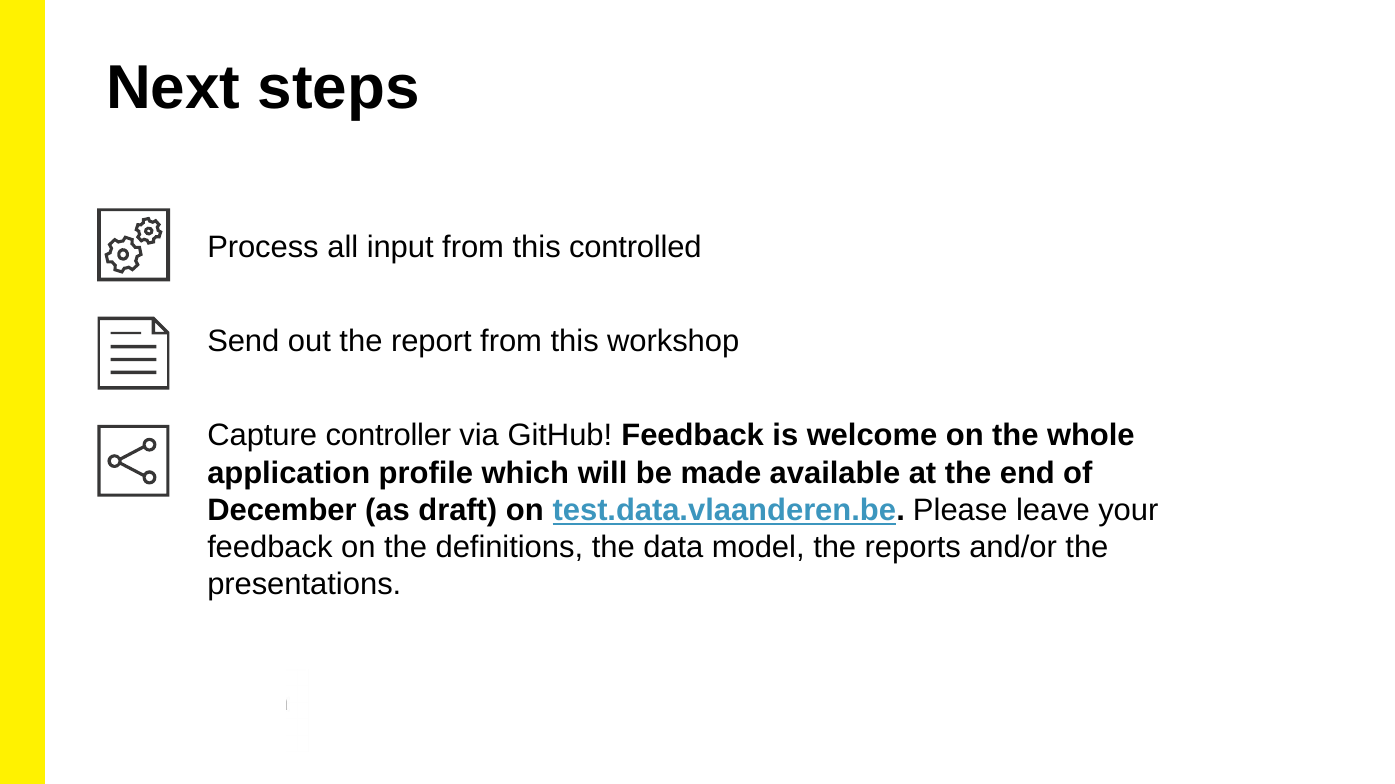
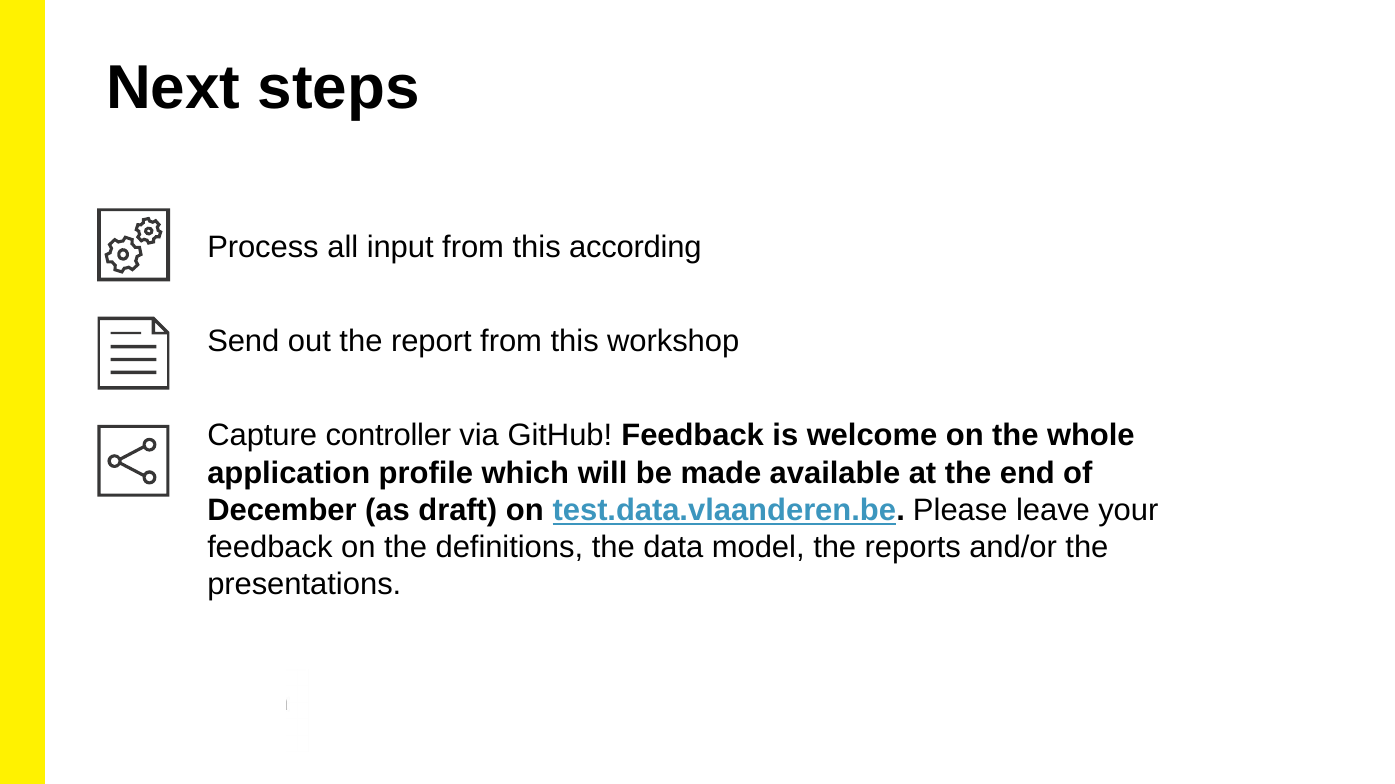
controlled: controlled -> according (635, 247)
